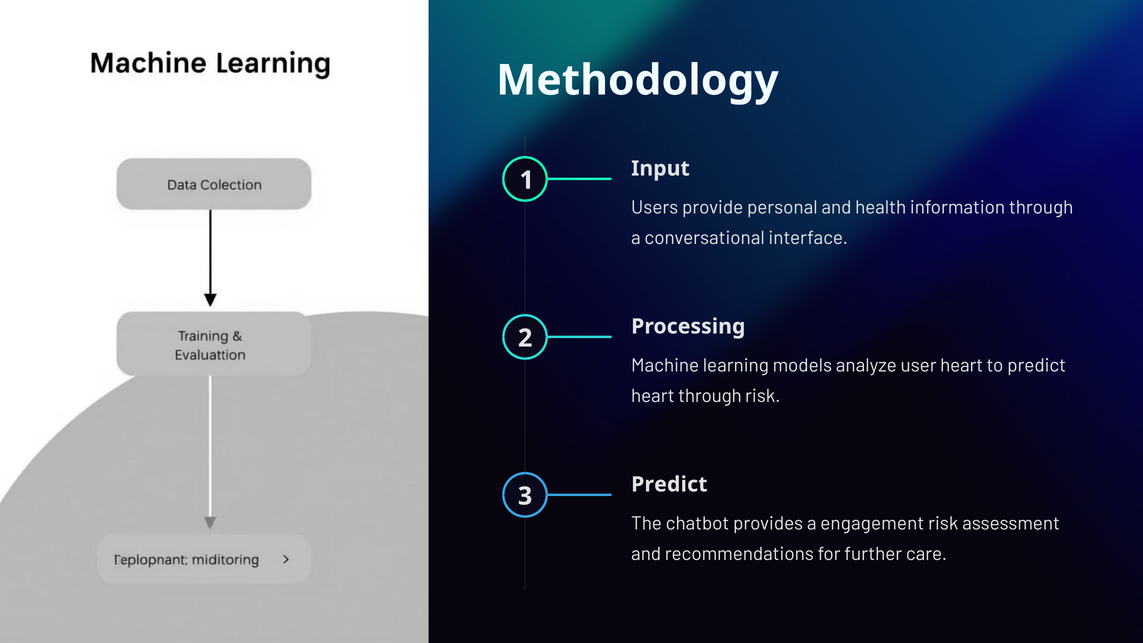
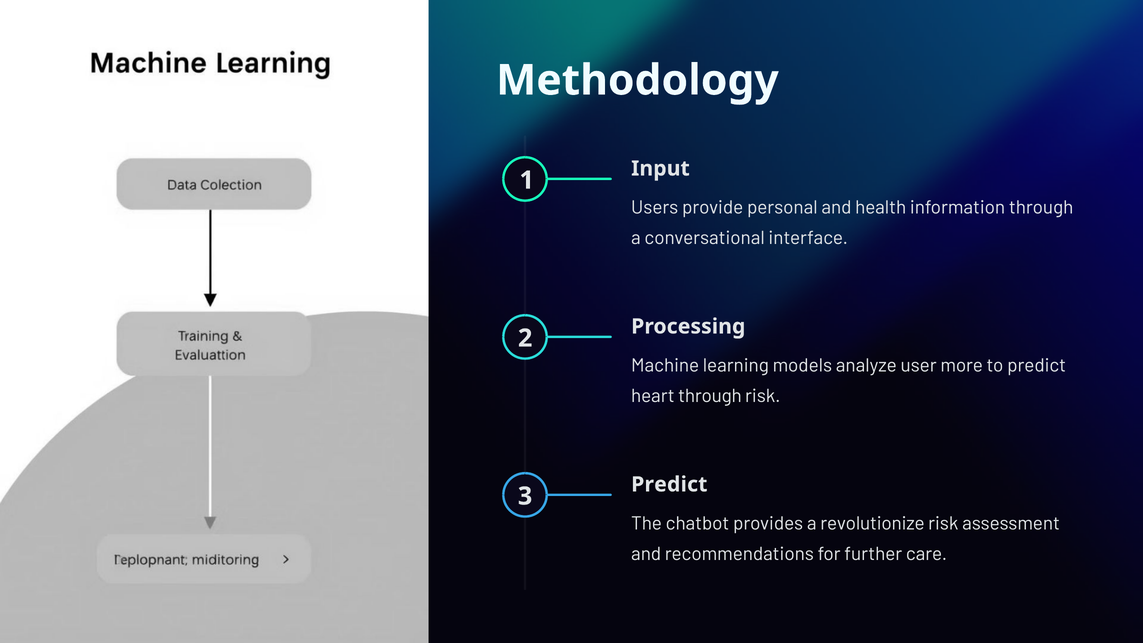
user heart: heart -> more (962, 365)
engagement: engagement -> revolutionize (872, 523)
